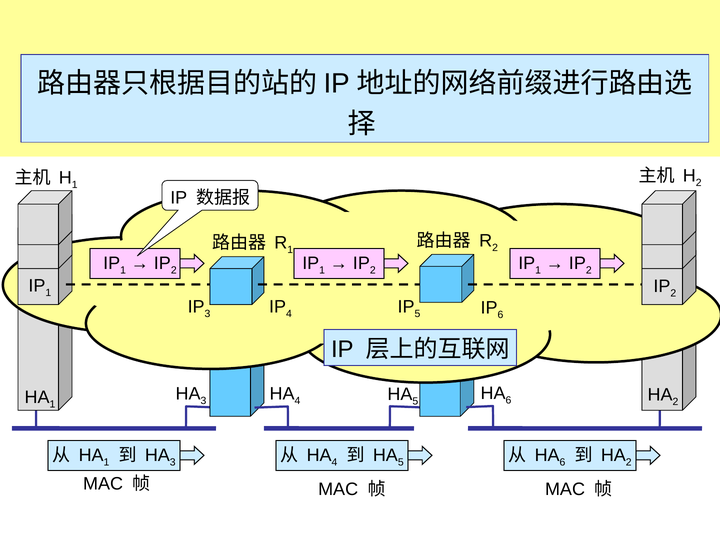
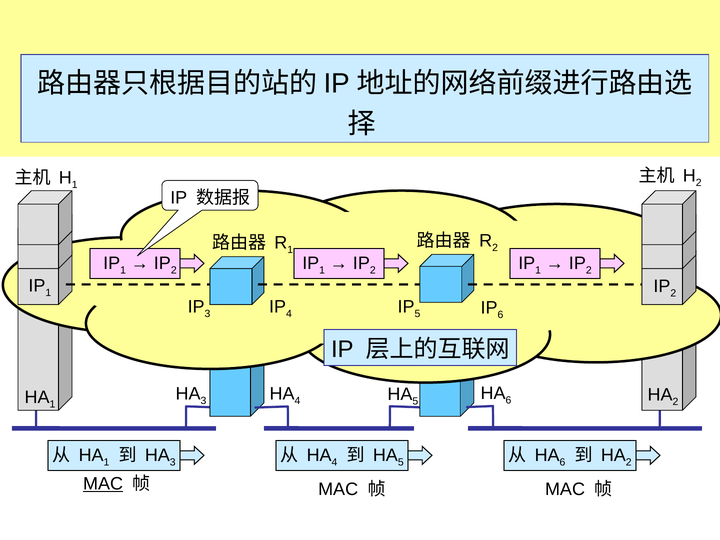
MAC underline: none -> present (103, 484)
